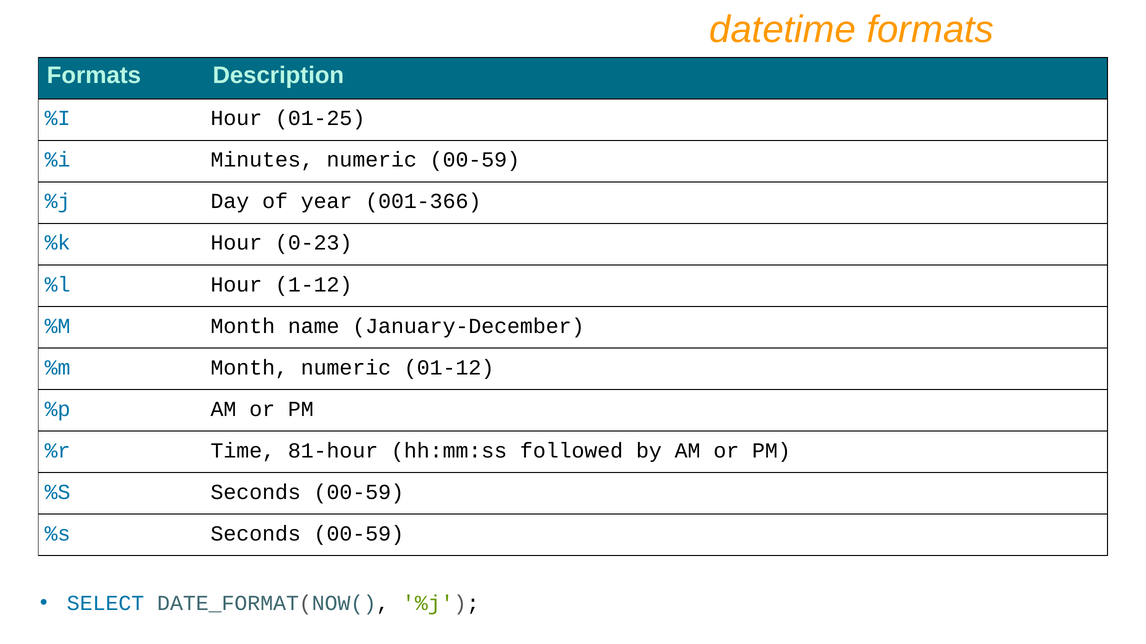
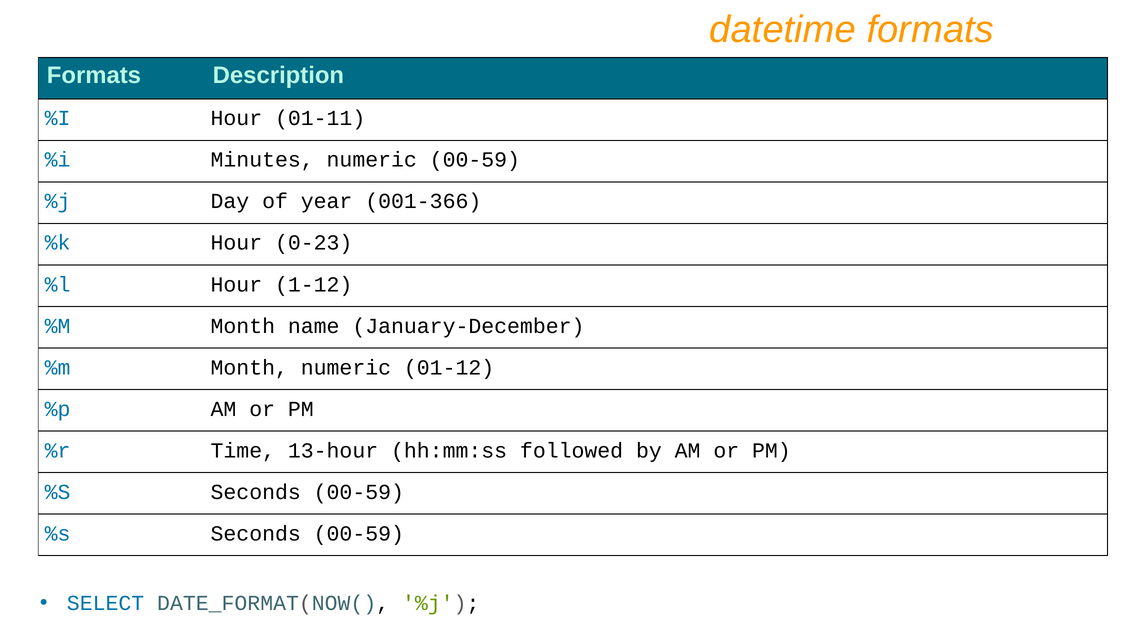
01-25: 01-25 -> 01-11 (320, 118)
81-hour: 81-hour -> 13-hour (333, 451)
